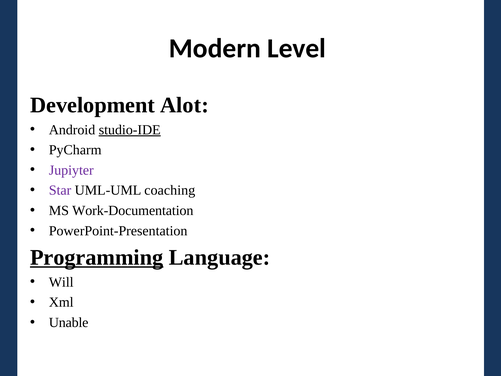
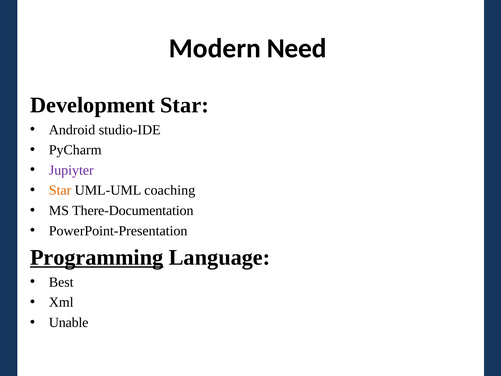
Level: Level -> Need (297, 48)
Development Alot: Alot -> Star (184, 105)
studio-IDE underline: present -> none (130, 130)
Star colour: purple -> orange (60, 190)
Work-Documentation: Work-Documentation -> There-Documentation (133, 210)
Will: Will -> Best (61, 282)
